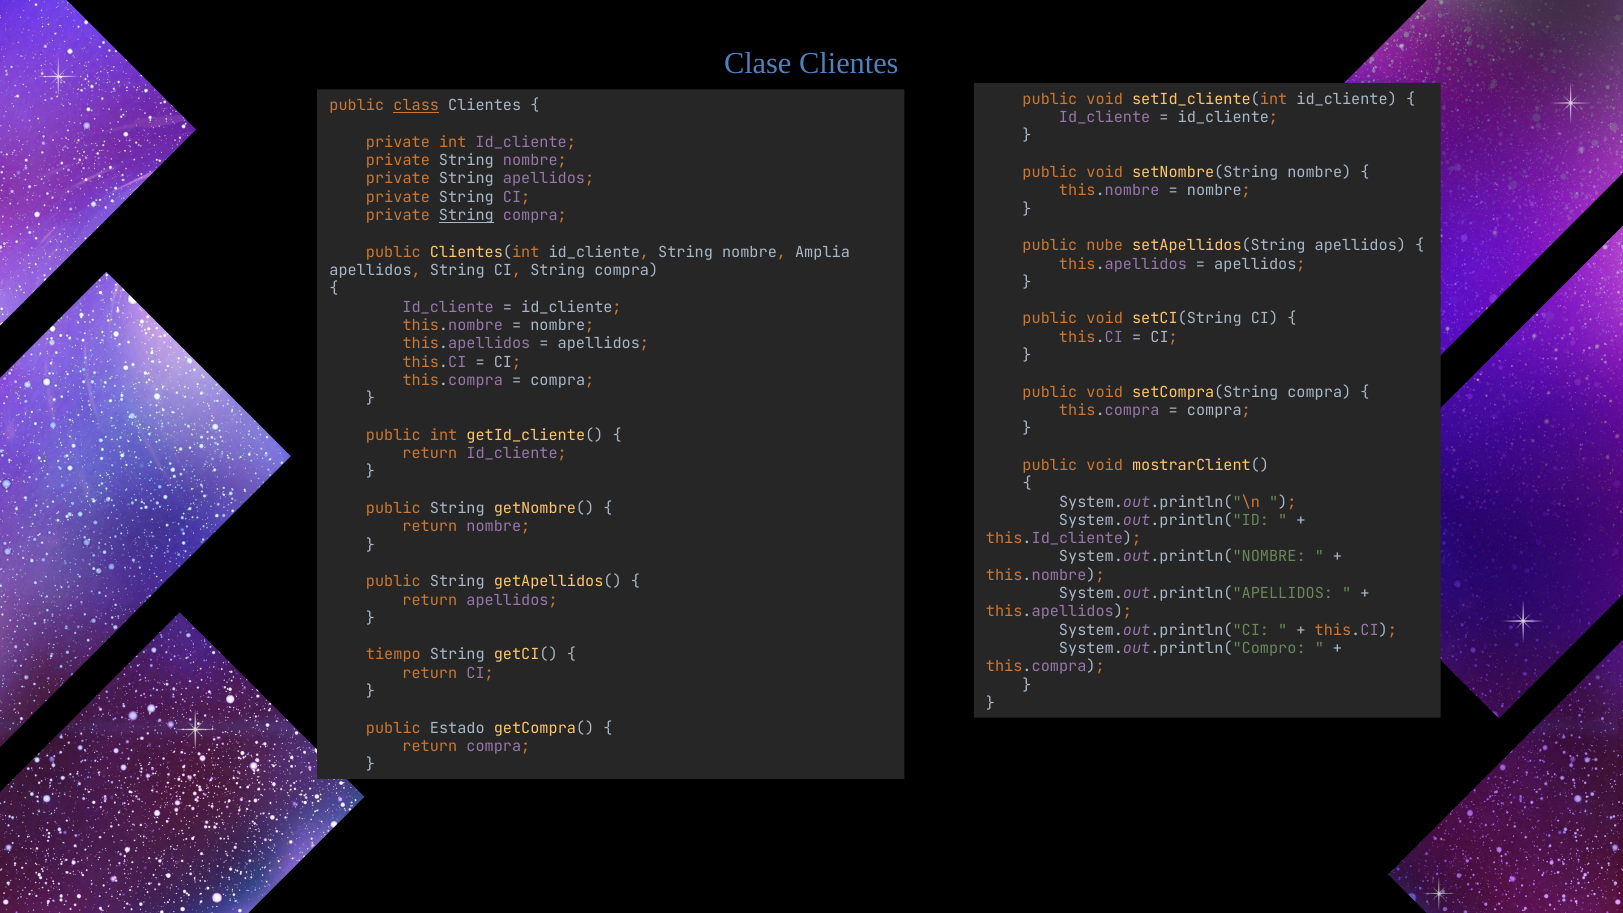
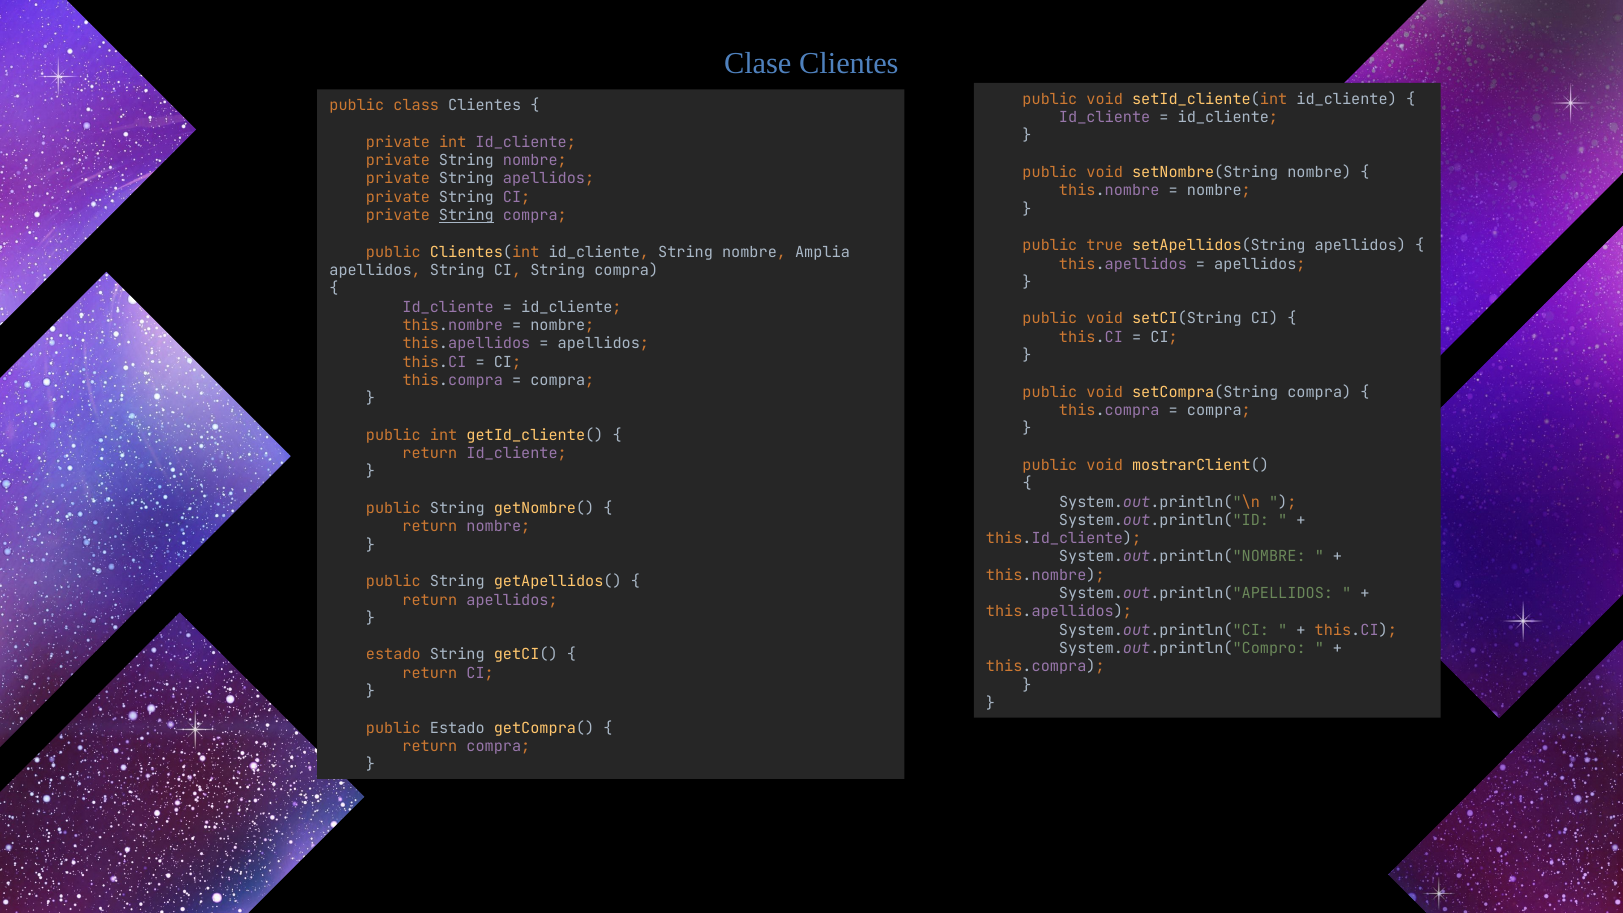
class underline: present -> none (416, 106)
nube: nube -> true (1105, 246)
tiempo: tiempo -> estado (393, 655)
